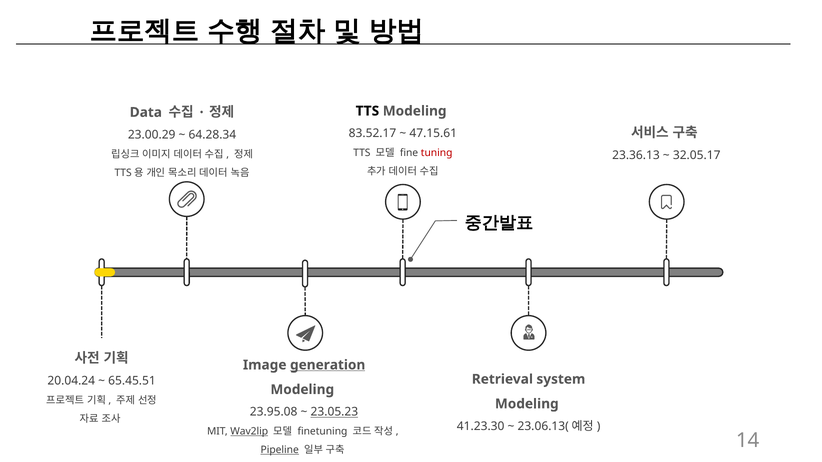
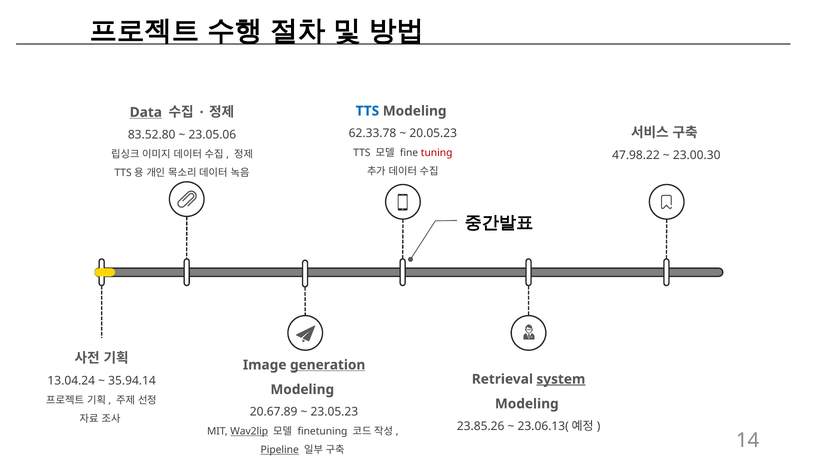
TTS colour: black -> blue (367, 111)
Data underline: none -> present (146, 112)
83.52.17: 83.52.17 -> 62.33.78 (373, 134)
47.15.61: 47.15.61 -> 20.05.23 (433, 134)
23.00.29: 23.00.29 -> 83.52.80 (152, 135)
64.28.34: 64.28.34 -> 23.05.06 (212, 135)
23.36.13: 23.36.13 -> 47.98.22 (636, 155)
32.05.17: 32.05.17 -> 23.00.30 (697, 155)
system underline: none -> present (561, 379)
20.04.24: 20.04.24 -> 13.04.24 (71, 381)
65.45.51: 65.45.51 -> 35.94.14 (132, 381)
23.95.08: 23.95.08 -> 20.67.89 (274, 412)
23.05.23 underline: present -> none (334, 412)
41.23.30: 41.23.30 -> 23.85.26 (481, 427)
